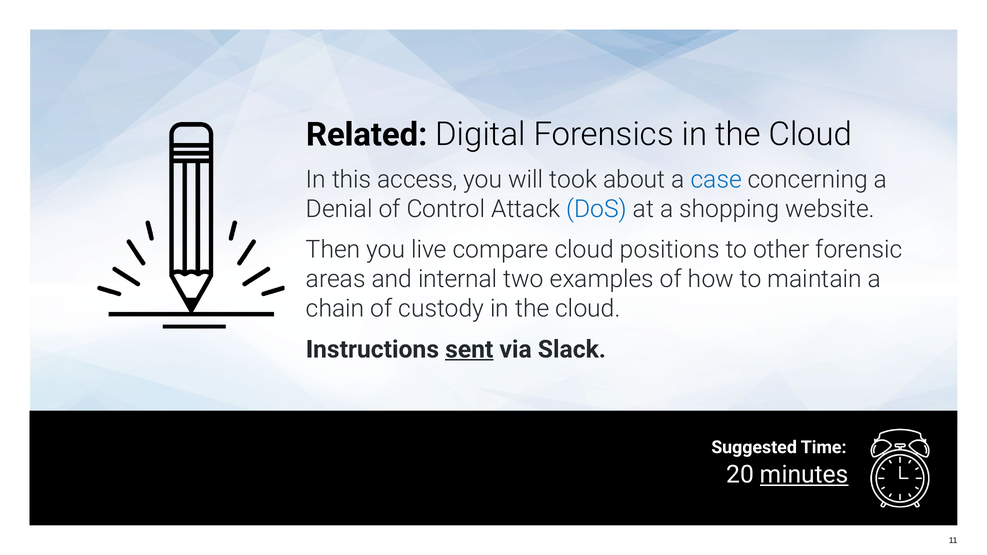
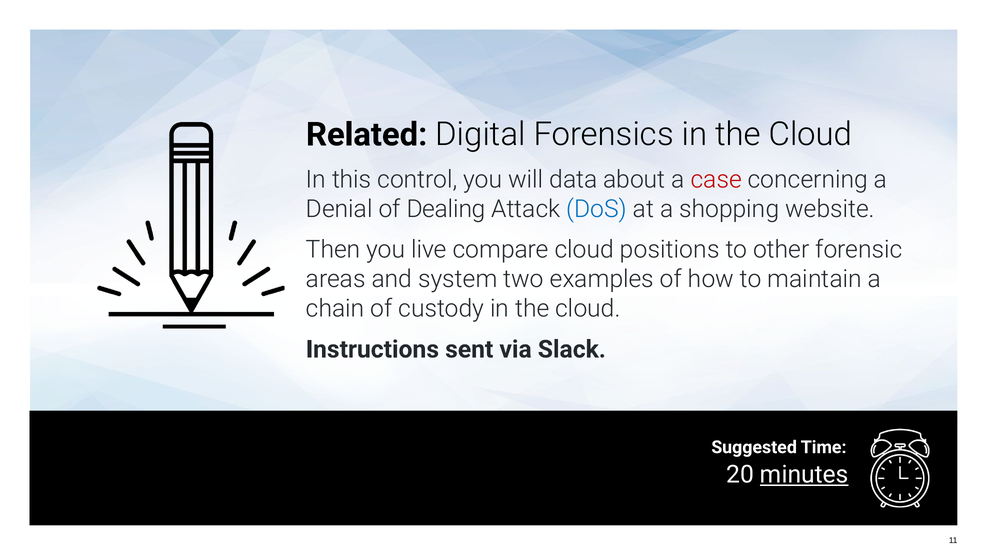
access: access -> control (417, 180)
took: took -> data (573, 180)
case colour: blue -> red (716, 180)
Control: Control -> Dealing (446, 209)
internal: internal -> system (458, 279)
sent underline: present -> none (469, 350)
